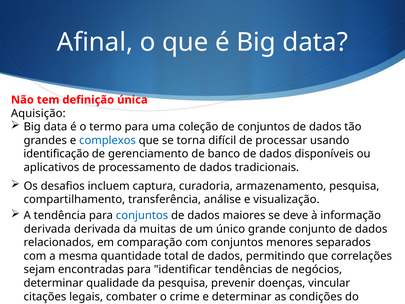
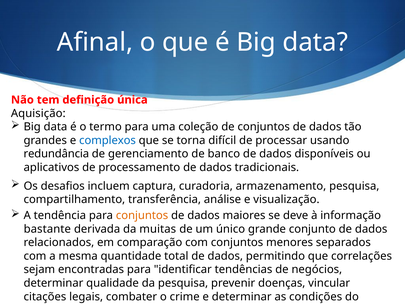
identificação: identificação -> redundância (56, 154)
conjuntos colour: blue -> orange (142, 215)
derivada: derivada -> bastante (47, 229)
